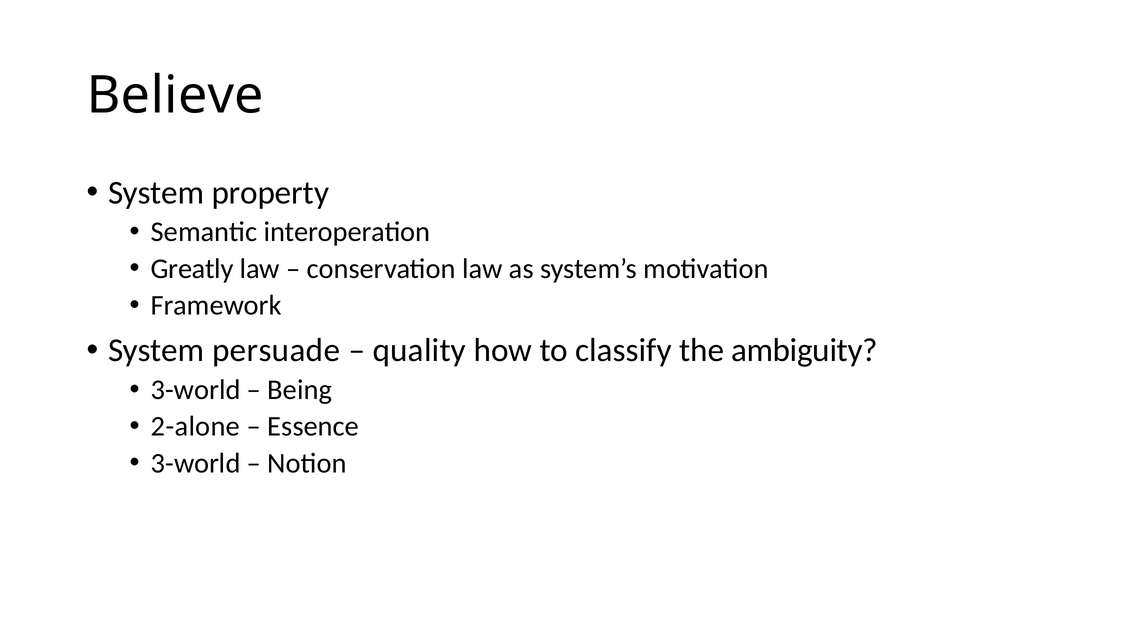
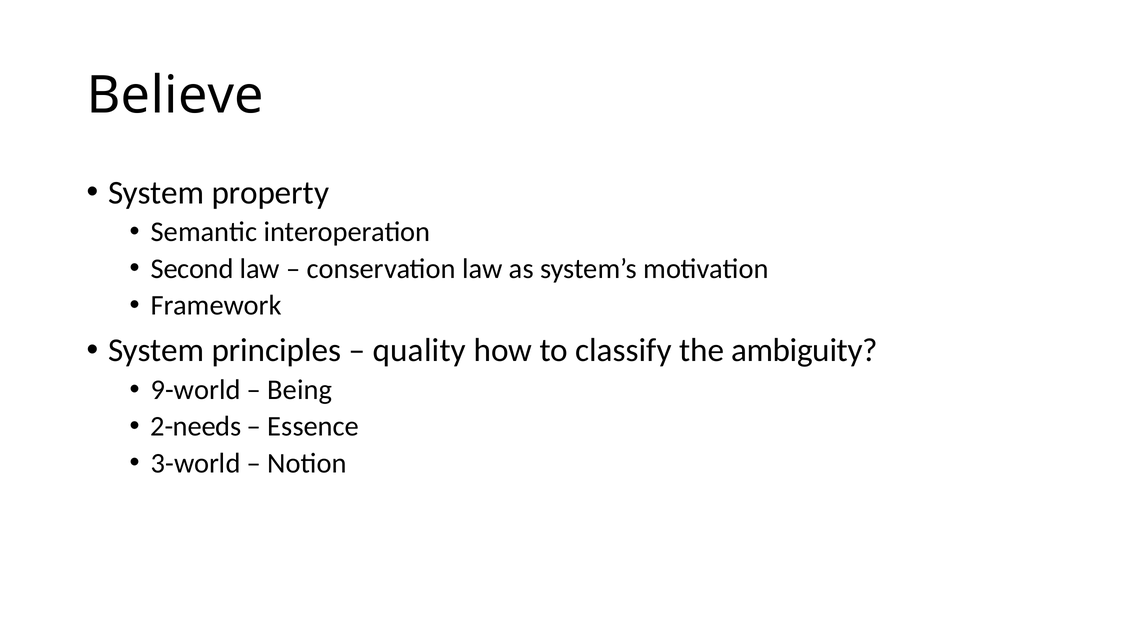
Greatly: Greatly -> Second (192, 268)
persuade: persuade -> principles (276, 350)
3-world: 3-world -> 9-world (196, 390)
2-alone: 2-alone -> 2-needs (196, 426)
